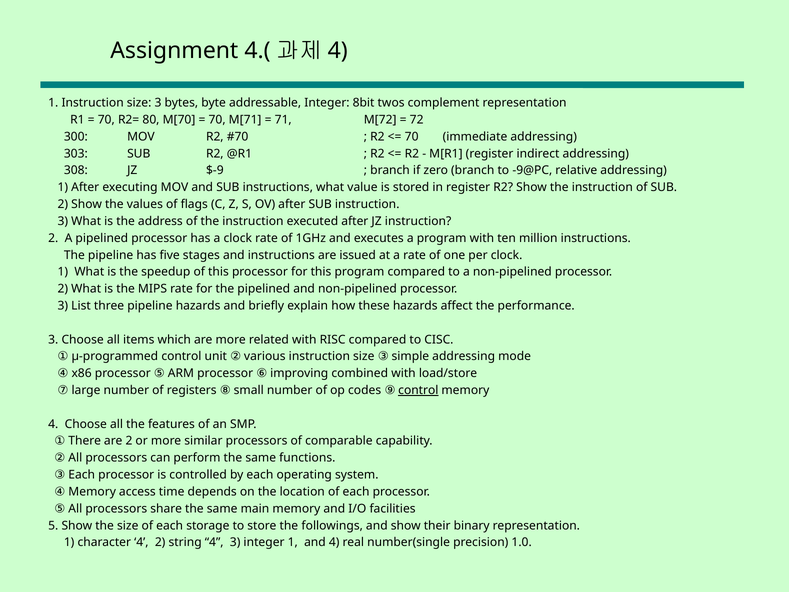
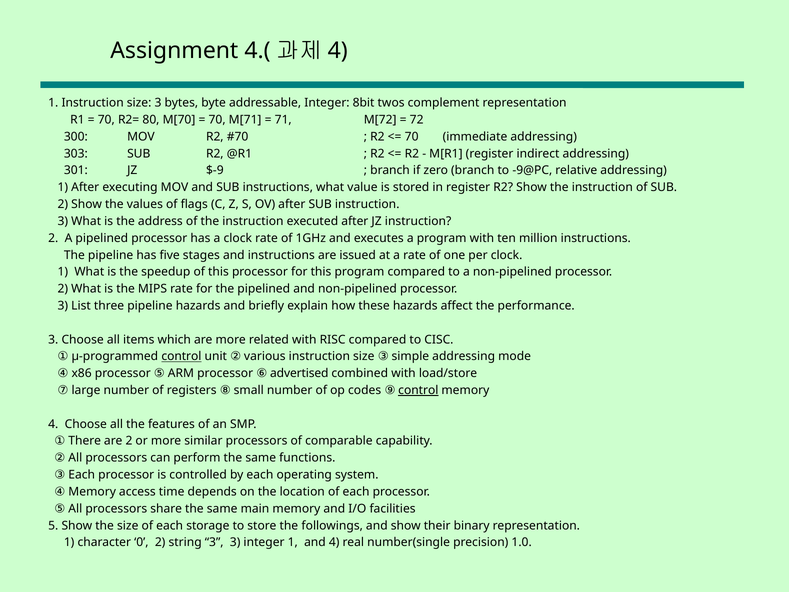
308: 308 -> 301 (76, 170)
control underline: none -> present (181, 356)
improving: improving -> advertised (299, 373)
character 4: 4 -> 0 (141, 542)
string 4: 4 -> 3 (214, 542)
